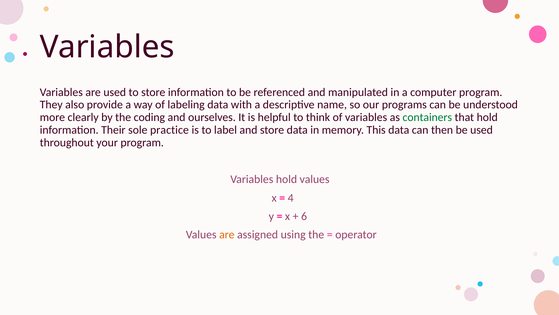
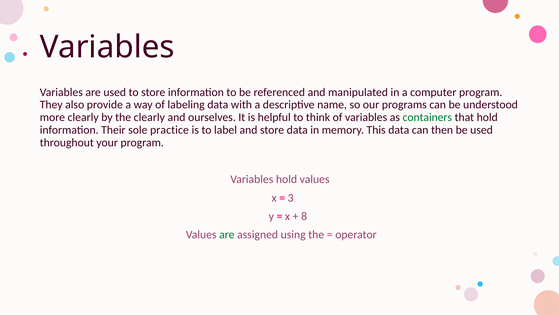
the coding: coding -> clearly (149, 117)
4: 4 -> 3 (291, 198)
6: 6 -> 8 (304, 216)
are colour: orange -> green (227, 234)
